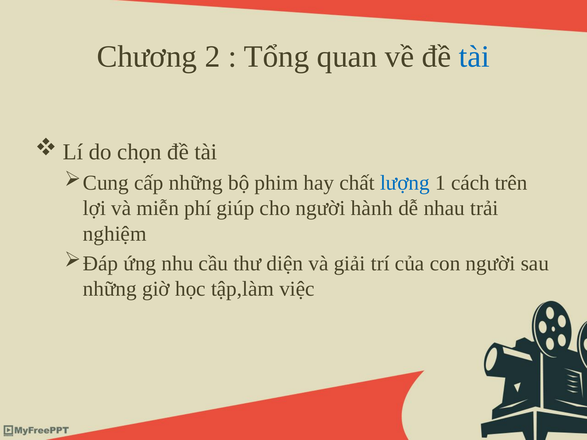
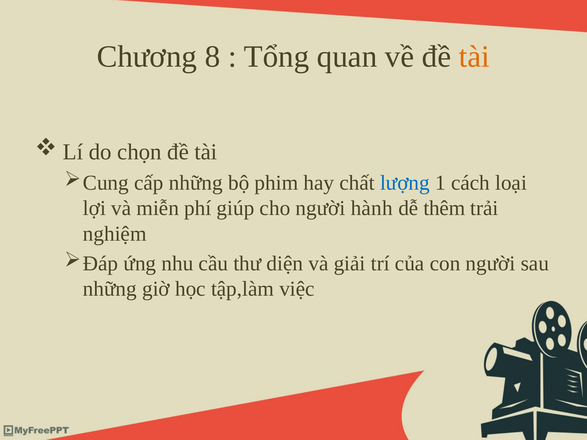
2: 2 -> 8 (213, 56)
tài colour: blue -> orange (474, 56)
trên: trên -> loại (511, 183)
nhau: nhau -> thêm (444, 208)
